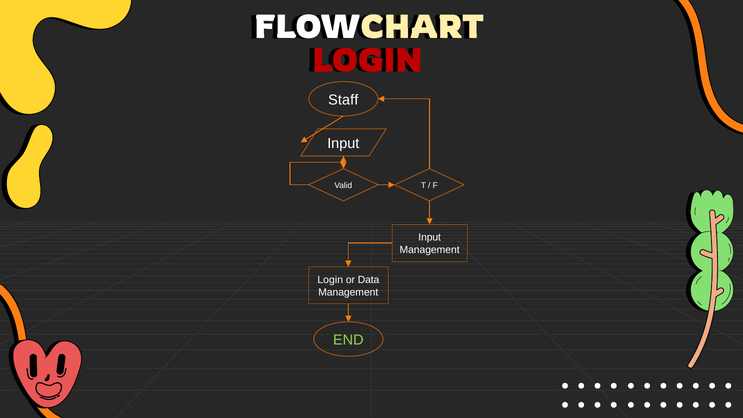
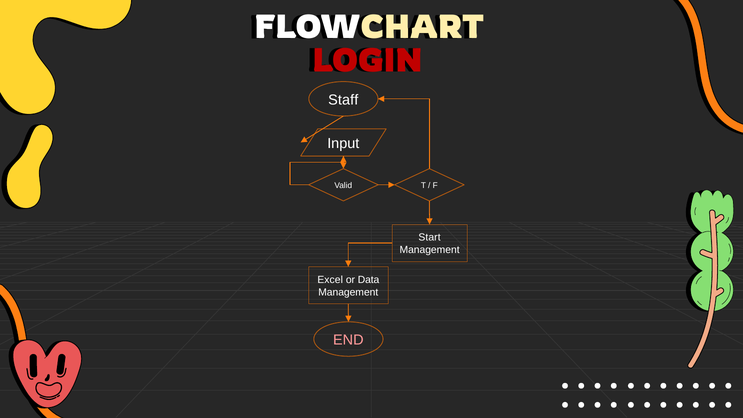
Input: Input -> Start (430, 237)
Login: Login -> Excel (330, 280)
END colour: light green -> pink (348, 340)
